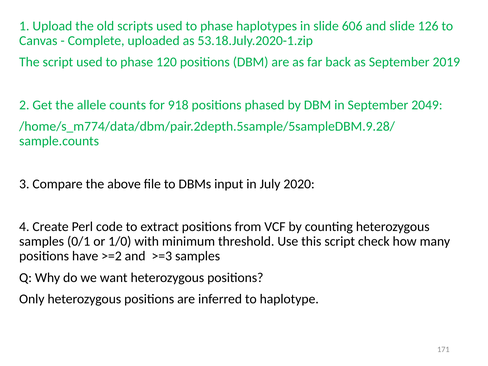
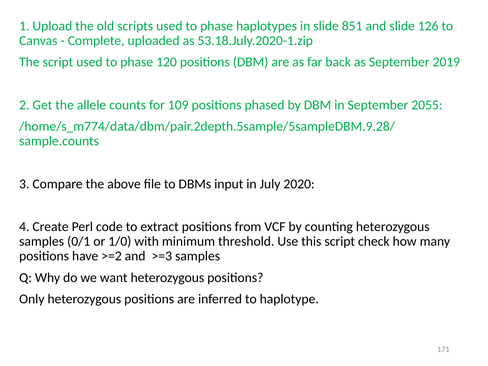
606: 606 -> 851 (352, 26)
918: 918 -> 109 (178, 105)
2049: 2049 -> 2055 (427, 105)
